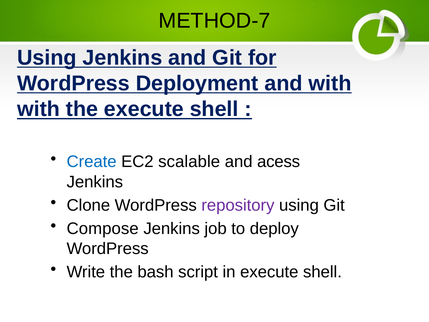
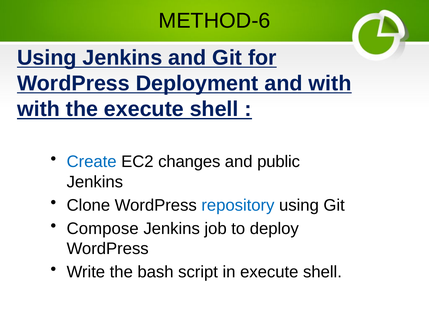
METHOD-7: METHOD-7 -> METHOD-6 (214, 21)
scalable: scalable -> changes (189, 162)
acess: acess -> public (279, 162)
repository colour: purple -> blue (238, 205)
